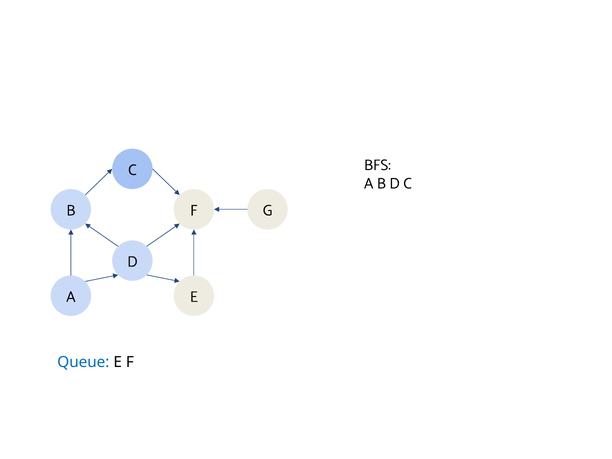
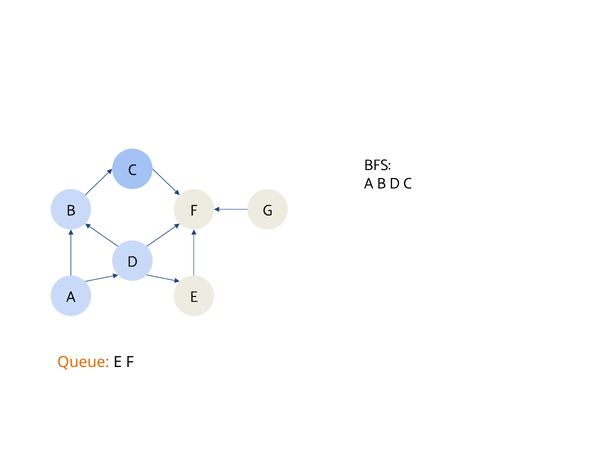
Queue colour: blue -> orange (83, 362)
